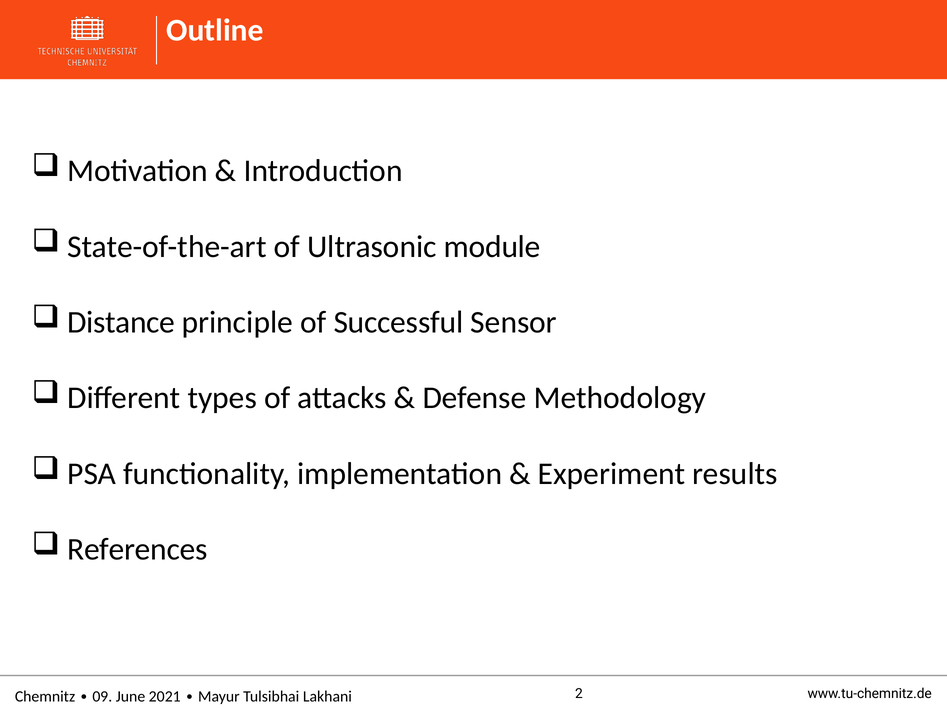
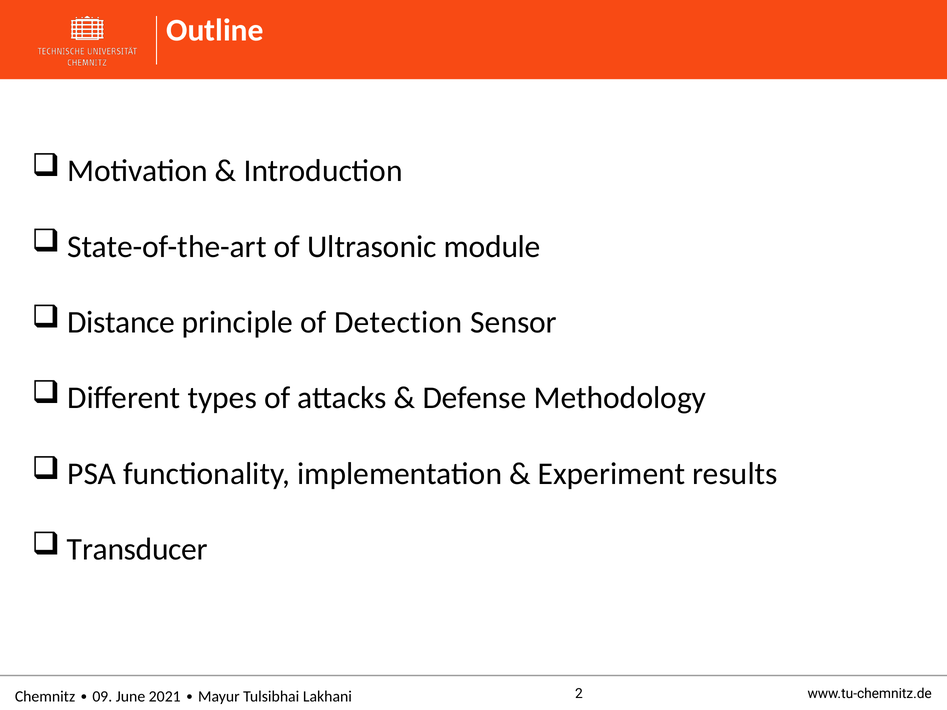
Successful: Successful -> Detection (398, 322)
References: References -> Transducer (137, 550)
